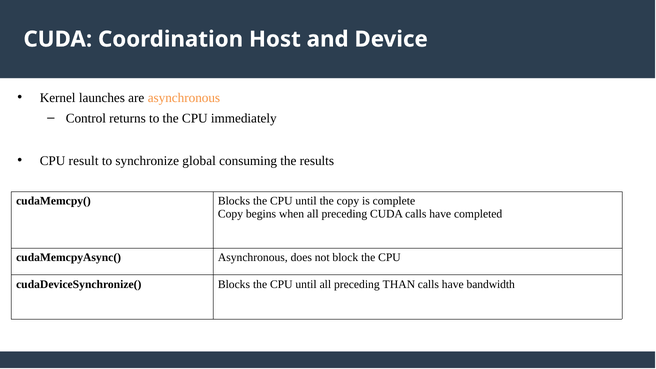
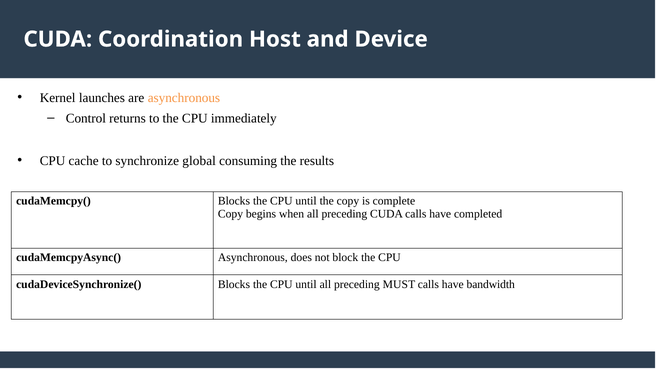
result: result -> cache (84, 161)
THAN: THAN -> MUST (399, 284)
